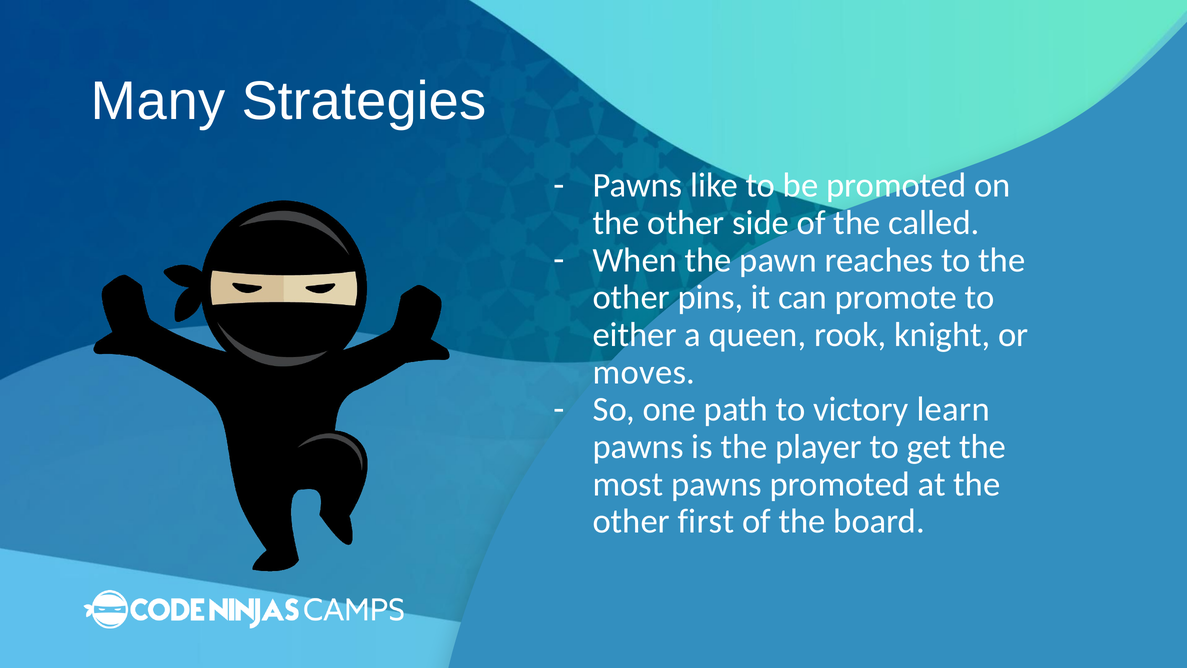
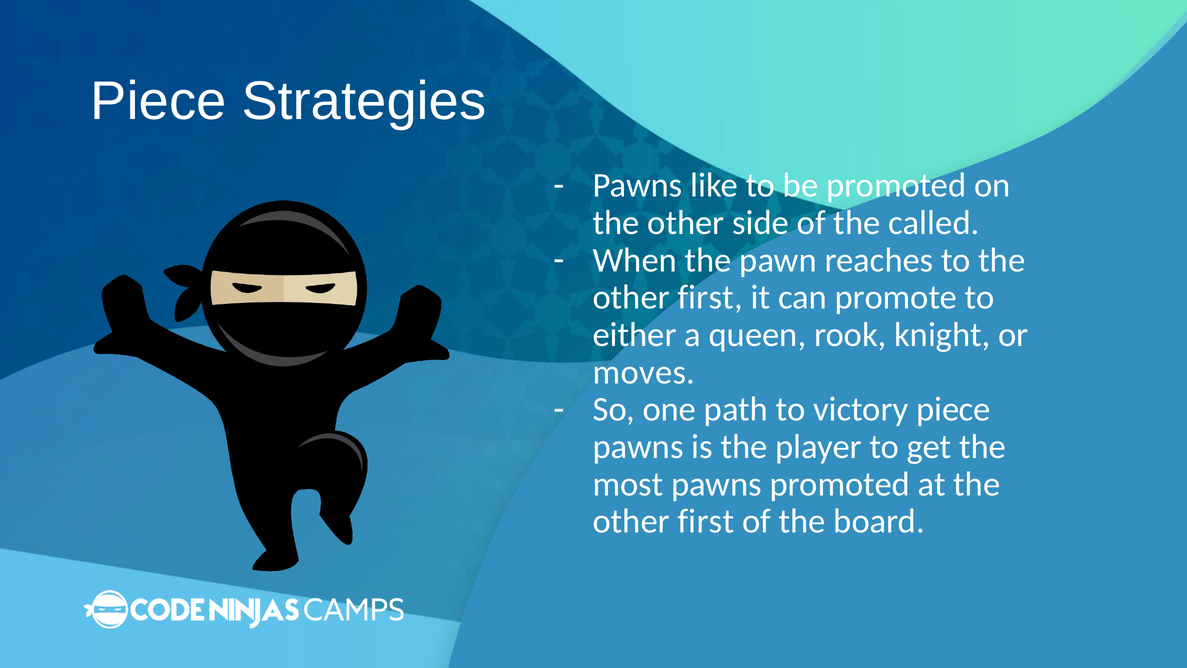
Many: Many -> Piece (158, 101)
pins: pins -> first (710, 297)
victory learn: learn -> piece (953, 409)
